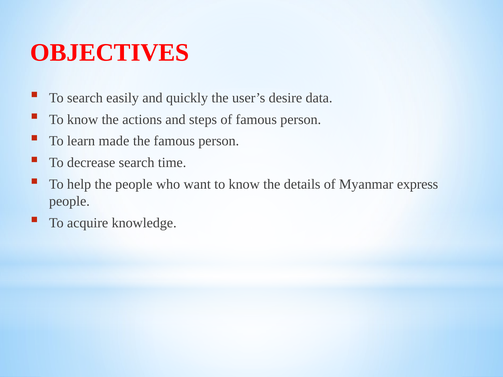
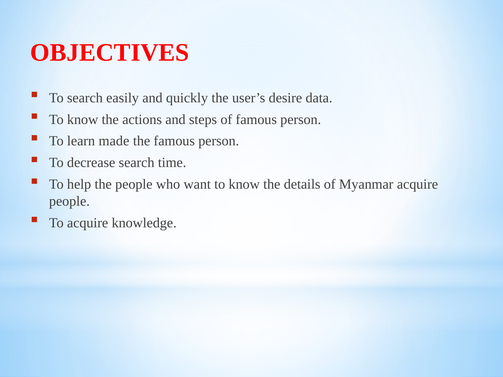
Myanmar express: express -> acquire (417, 184)
